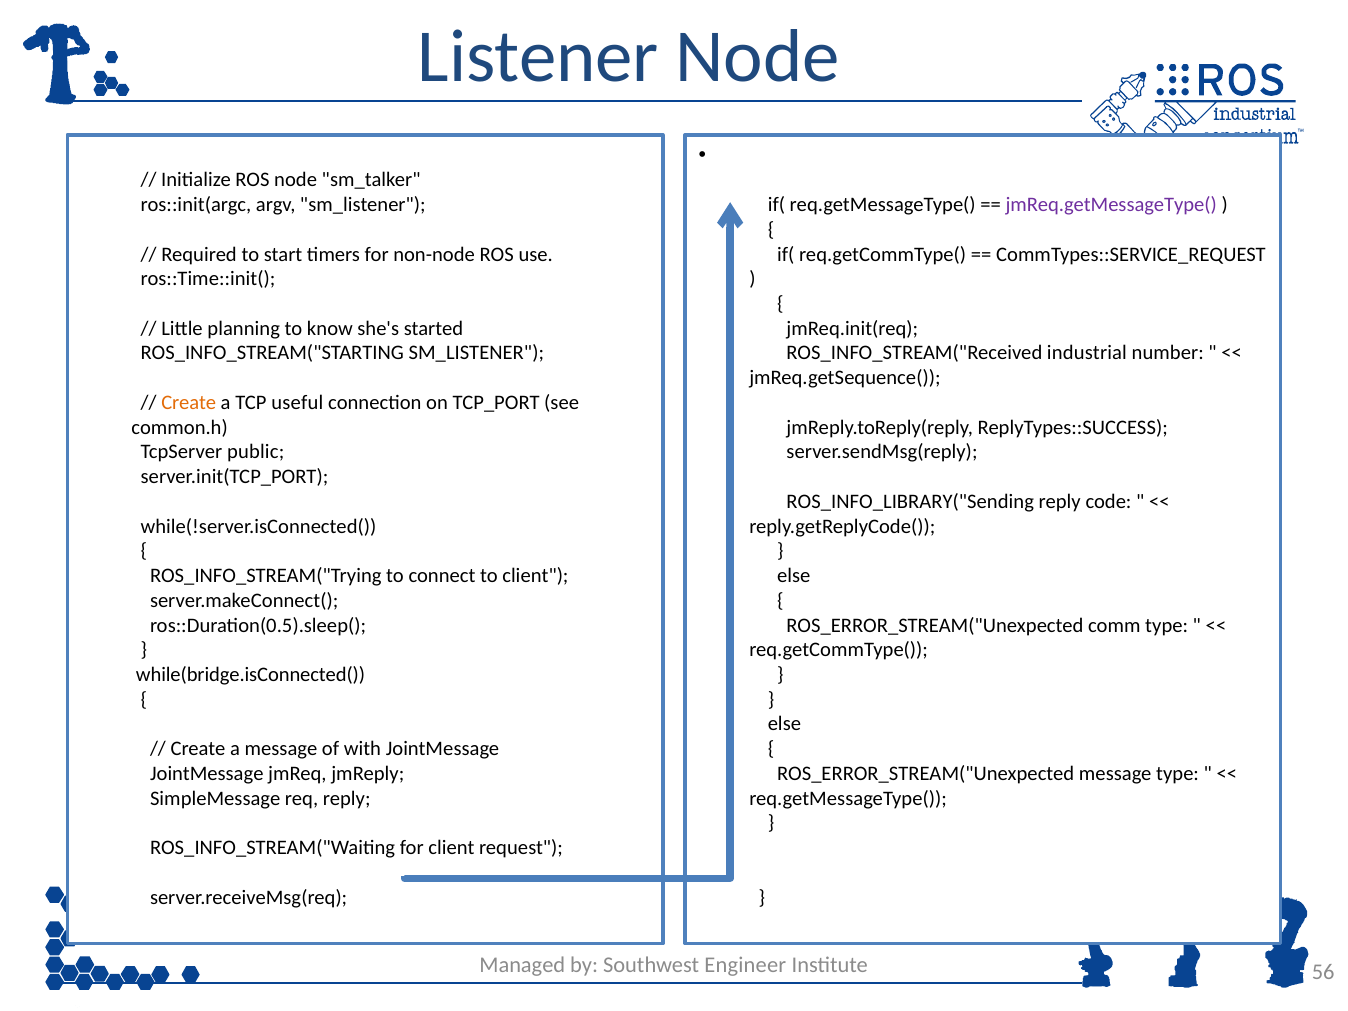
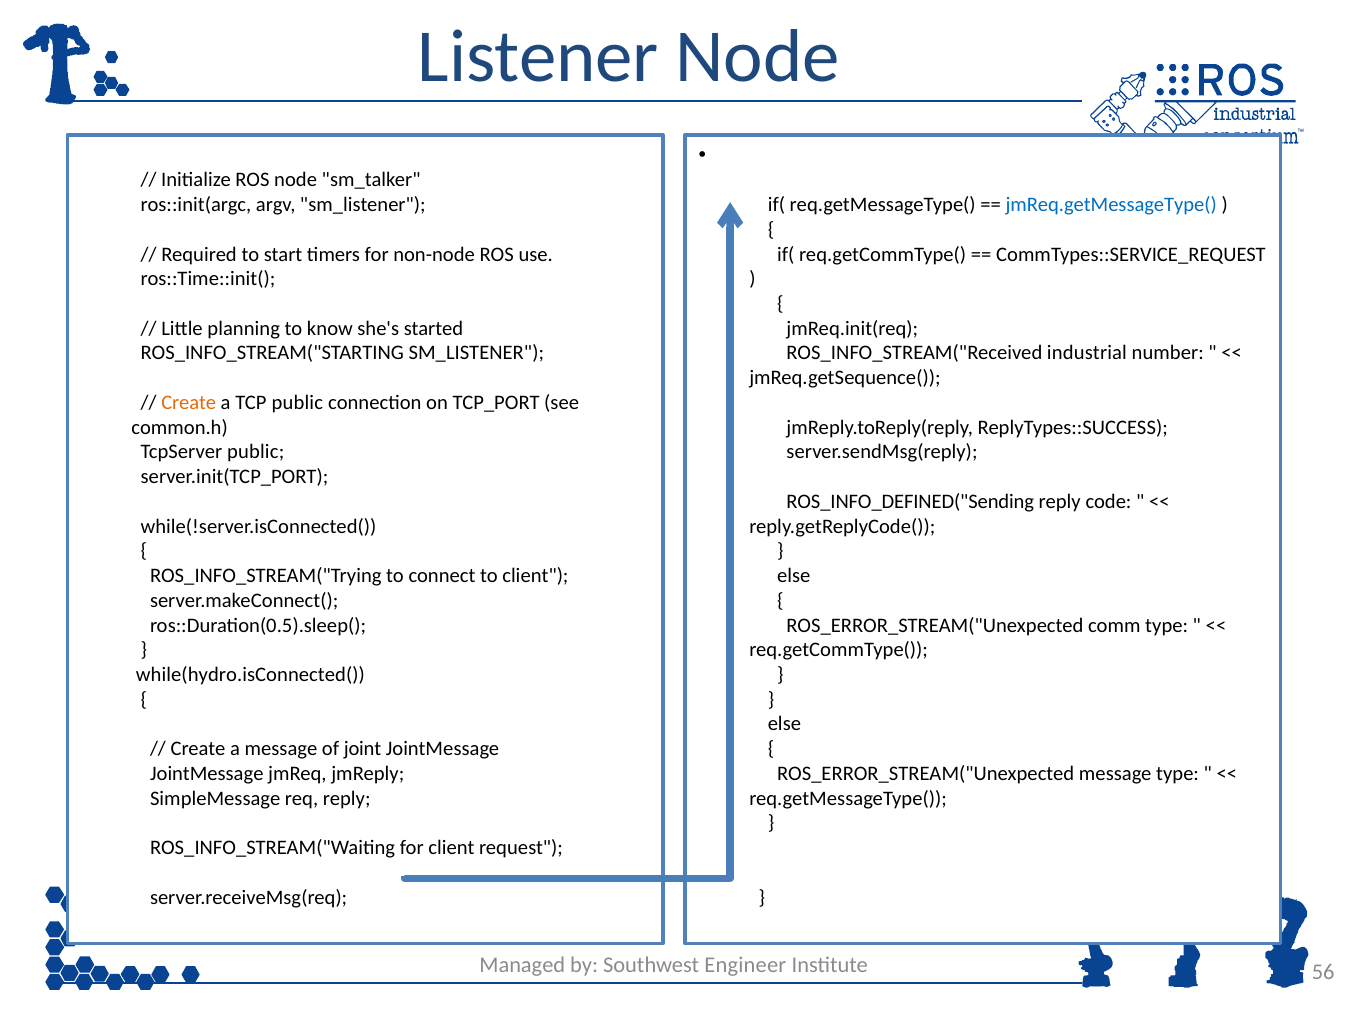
jmReq.getMessageType( colour: purple -> blue (1111, 205)
TCP useful: useful -> public (297, 403)
ROS_INFO_LIBRARY("Sending: ROS_INFO_LIBRARY("Sending -> ROS_INFO_DEFINED("Sending (910, 502)
while(bridge.isConnected(: while(bridge.isConnected( -> while(hydro.isConnected( (250, 675)
with: with -> joint (363, 749)
